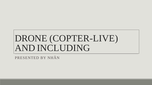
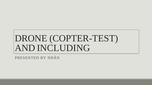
COPTER-LIVE: COPTER-LIVE -> COPTER-TEST (84, 39)
